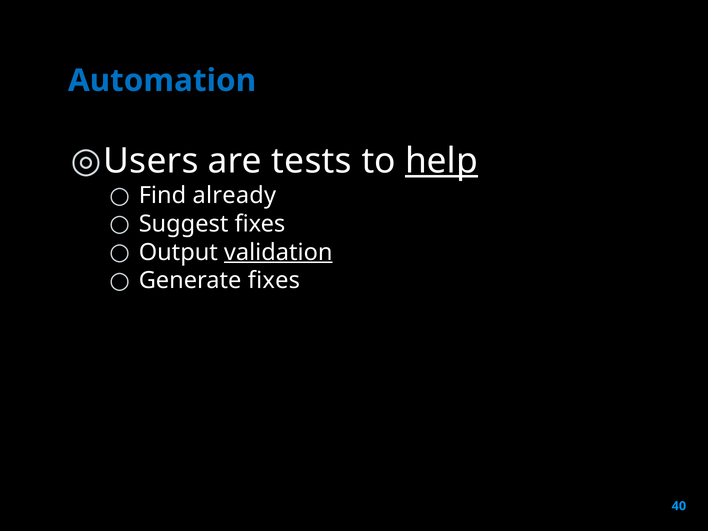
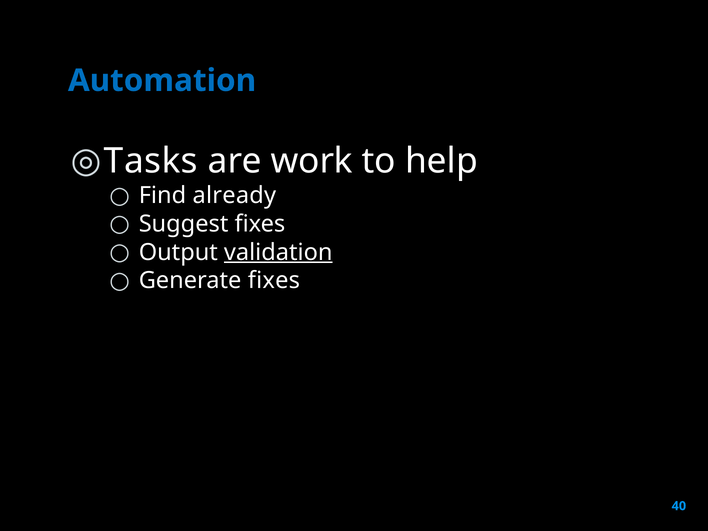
Users: Users -> Tasks (151, 161)
tests: tests -> work (312, 161)
help underline: present -> none (441, 161)
